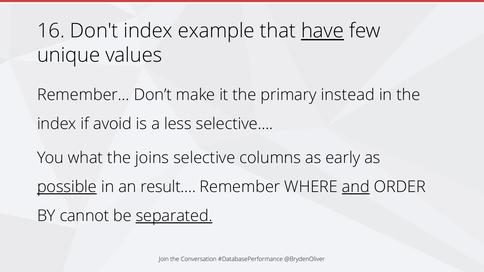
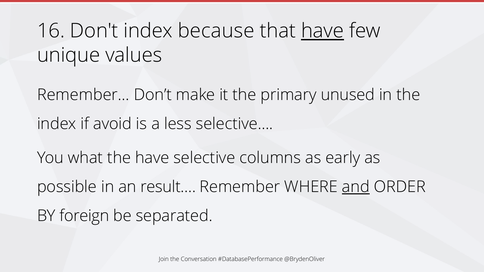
example: example -> because (216, 31)
instead: instead -> unused (348, 95)
the joins: joins -> have (152, 158)
possible underline: present -> none (67, 187)
cannot: cannot -> foreign (84, 216)
separated underline: present -> none (174, 216)
